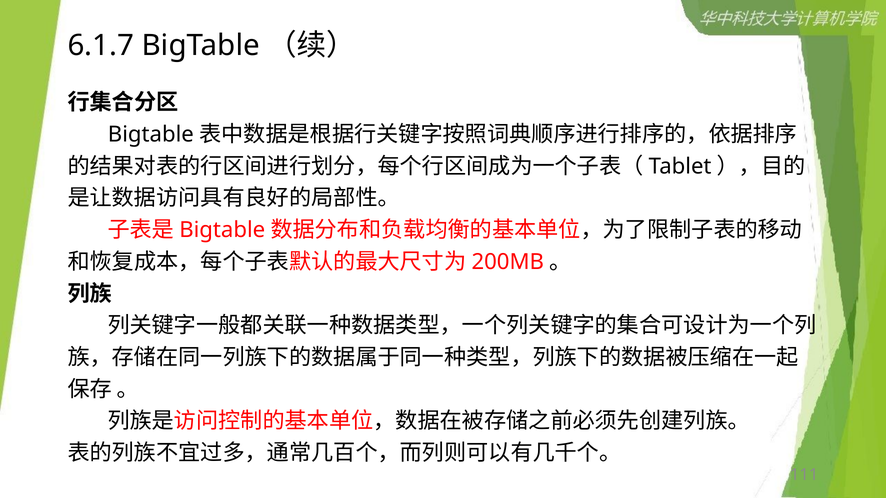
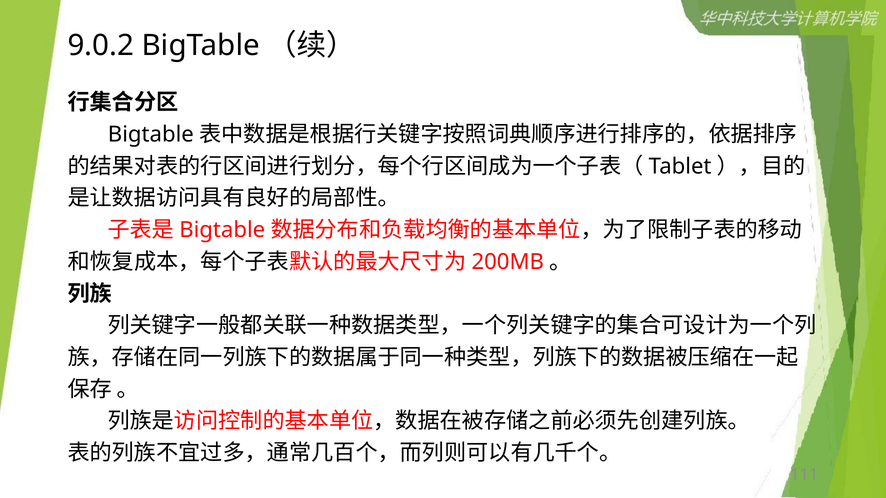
6.1.7: 6.1.7 -> 9.0.2 (101, 45)
